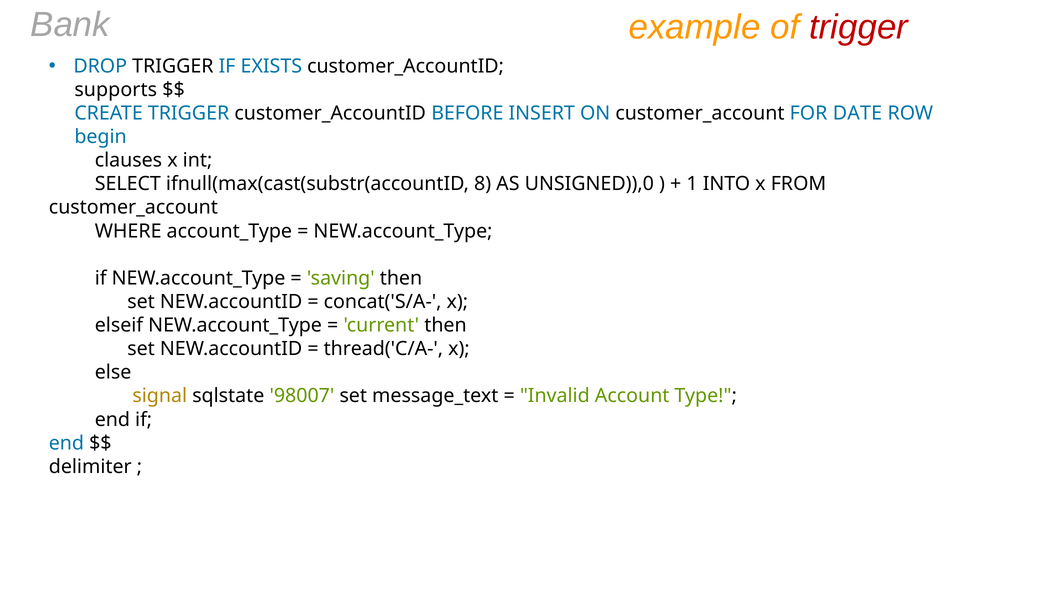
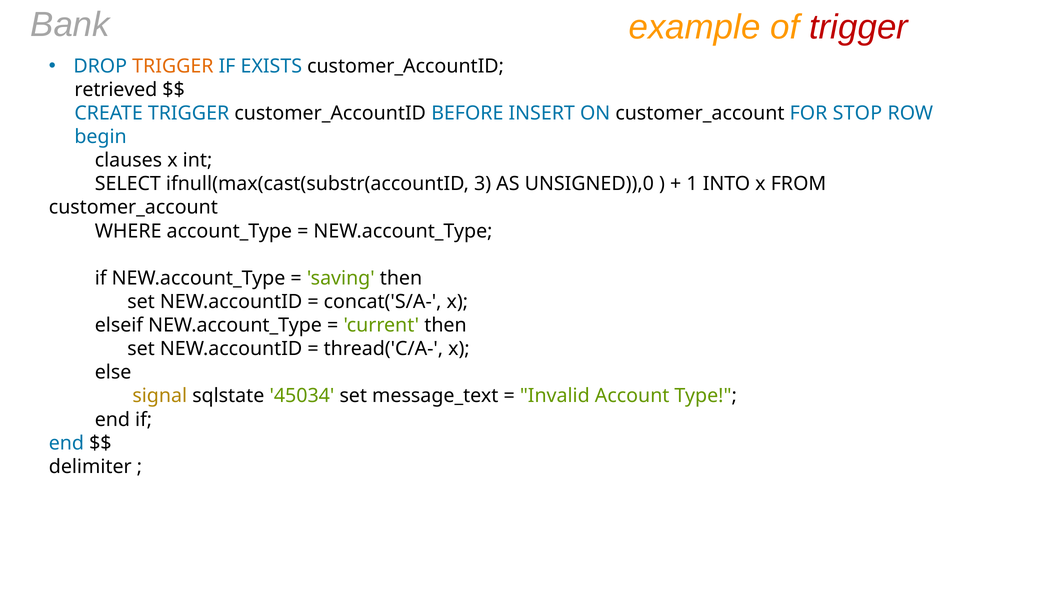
TRIGGER colour: black -> orange (173, 66)
supports: supports -> retrieved (116, 90)
DATE: DATE -> STOP (857, 113)
8: 8 -> 3 (483, 184)
98007: 98007 -> 45034 (302, 396)
